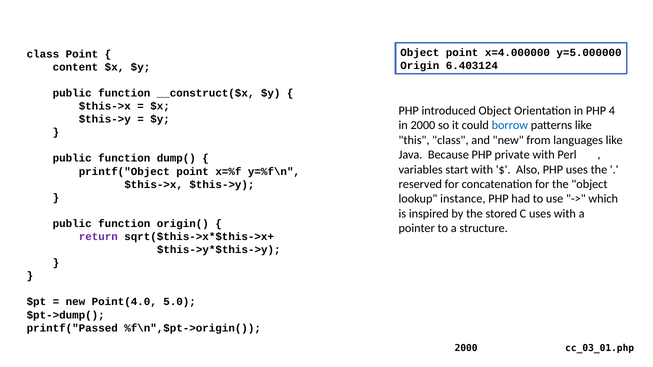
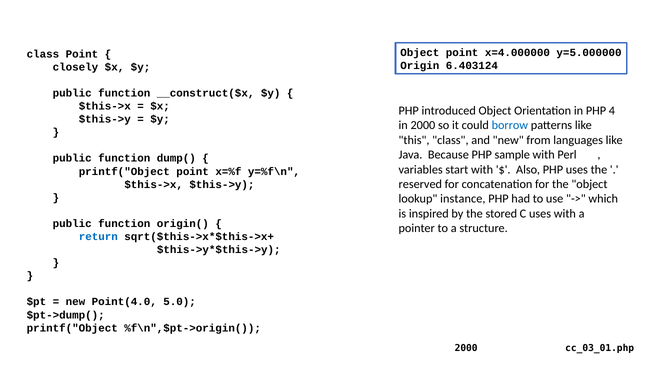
content: content -> closely (75, 67)
private: private -> sample (512, 155)
return colour: purple -> blue (98, 237)
printf("Passed: printf("Passed -> printf("Object (72, 328)
